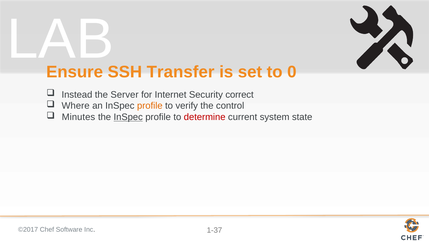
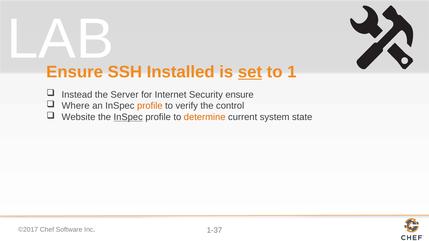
Transfer: Transfer -> Installed (181, 72)
set underline: none -> present (250, 72)
0: 0 -> 1 (292, 72)
Security correct: correct -> ensure (240, 95)
Minutes: Minutes -> Website (79, 117)
determine colour: red -> orange (205, 117)
